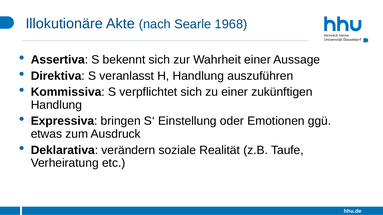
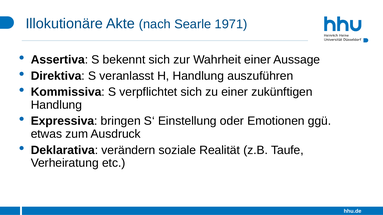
1968: 1968 -> 1971 (231, 24)
